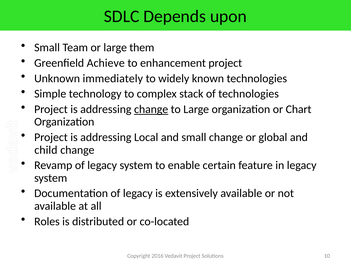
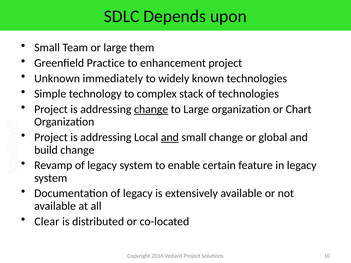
Achieve: Achieve -> Practice (106, 63)
and underline: none -> present (170, 137)
child: child -> build (46, 150)
Roles: Roles -> Clear (47, 222)
